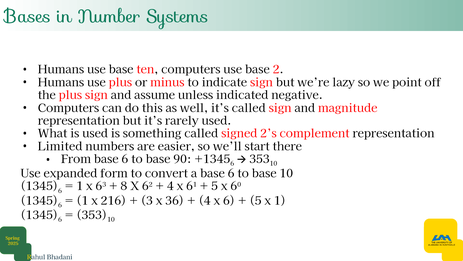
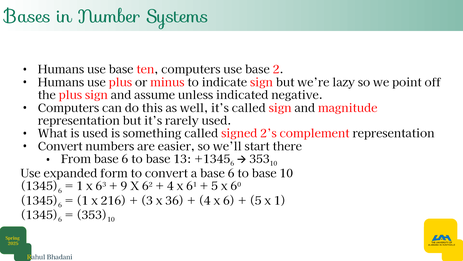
Limited: Limited -> Convert (60, 146)
90: 90 -> 13 (182, 159)
8: 8 -> 9 (124, 186)
